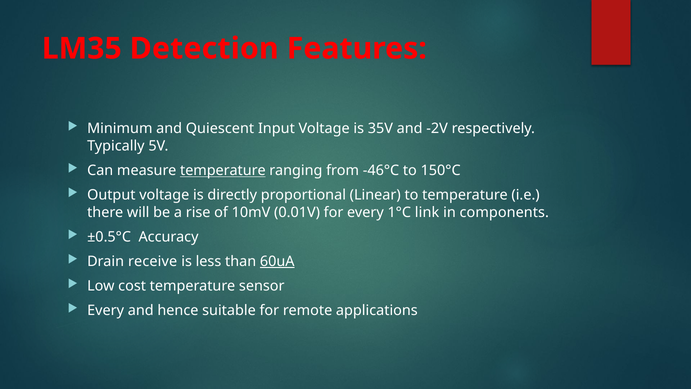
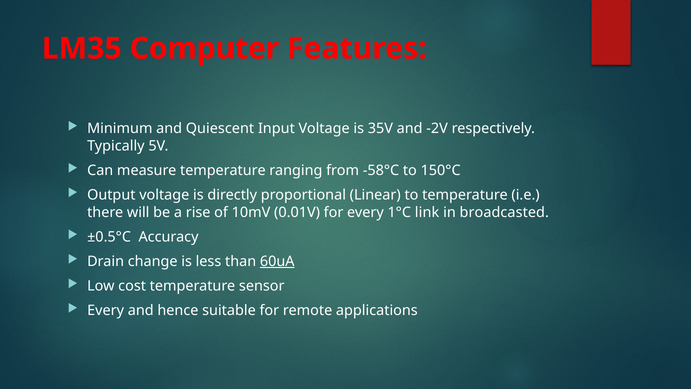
Detection: Detection -> Computer (204, 49)
temperature underline: present -> none (223, 170)
-46°C: -46°C -> -58°C (381, 170)
components: components -> broadcasted (504, 212)
receive: receive -> change (153, 261)
